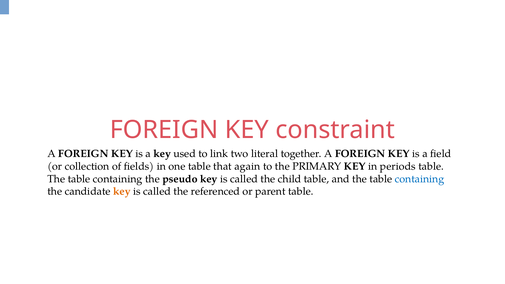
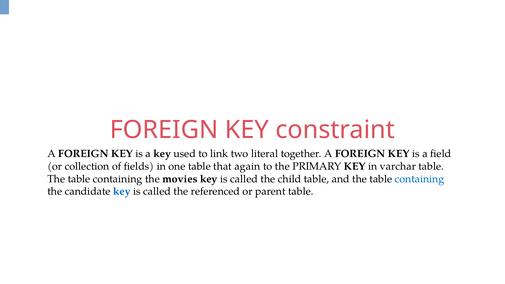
periods: periods -> varchar (398, 166)
pseudo: pseudo -> movies (180, 179)
key colour: orange -> blue (122, 192)
